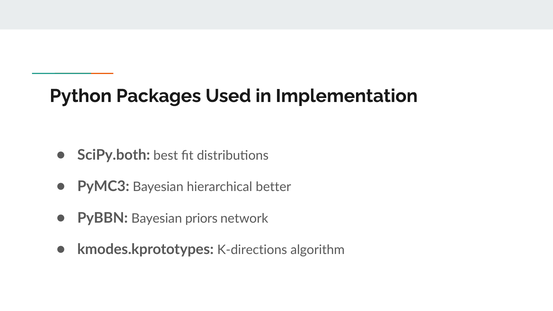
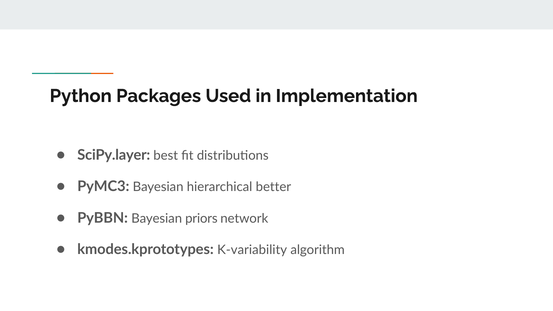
SciPy.both: SciPy.both -> SciPy.layer (114, 155)
K-directions: K-directions -> K-variability (252, 250)
